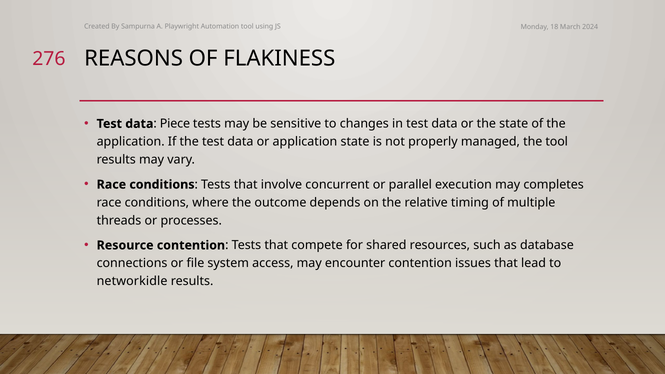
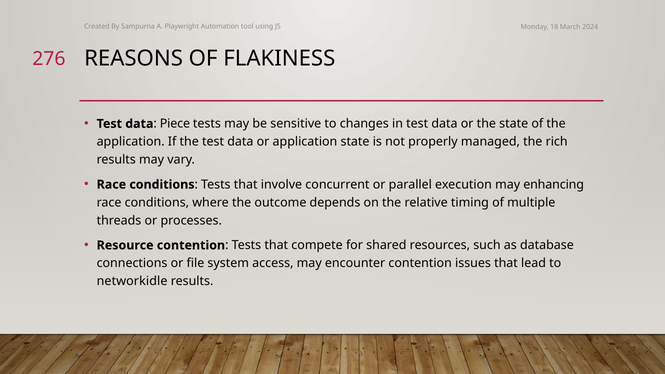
the tool: tool -> rich (557, 142)
completes: completes -> enhancing (554, 185)
